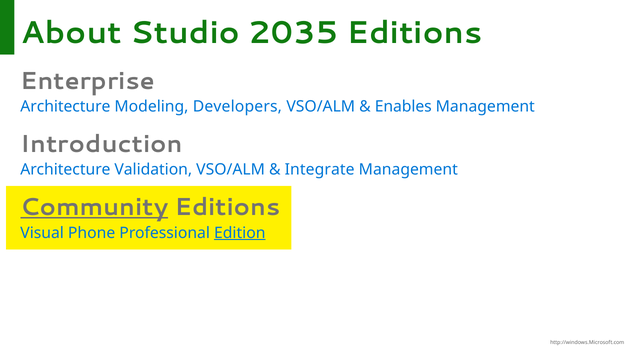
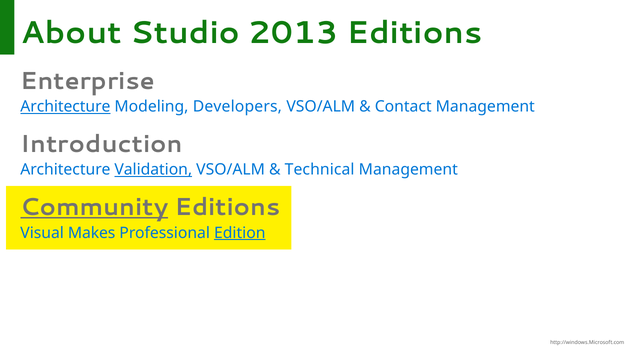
2035: 2035 -> 2013 (293, 33)
Architecture underline: none -> present (65, 107)
Enables: Enables -> Contact (403, 107)
Validation underline: none -> present (153, 170)
Integrate: Integrate -> Technical (320, 170)
Phone: Phone -> Makes (92, 233)
